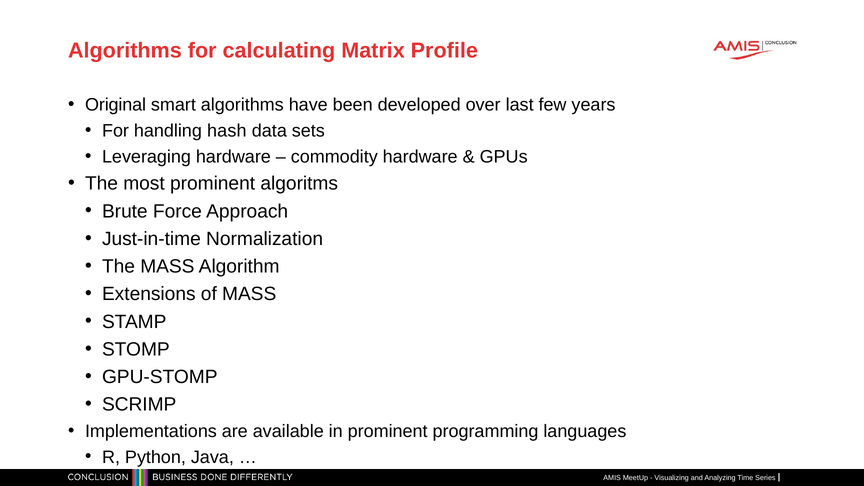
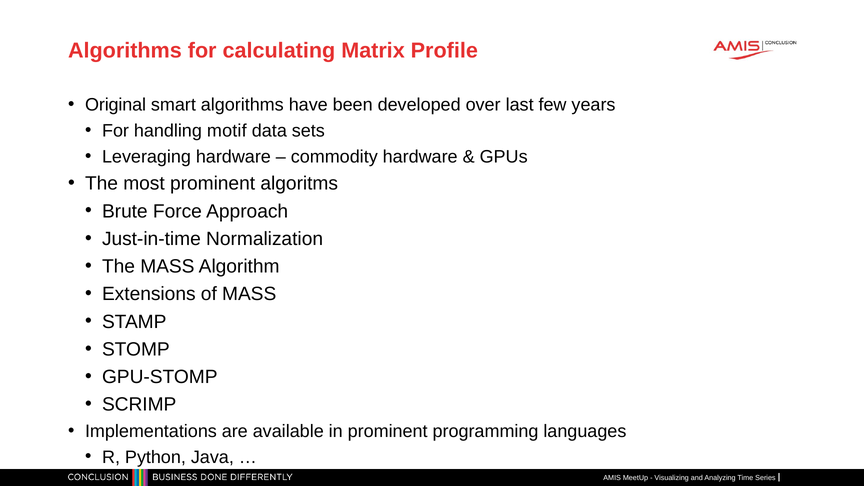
hash: hash -> motif (227, 131)
